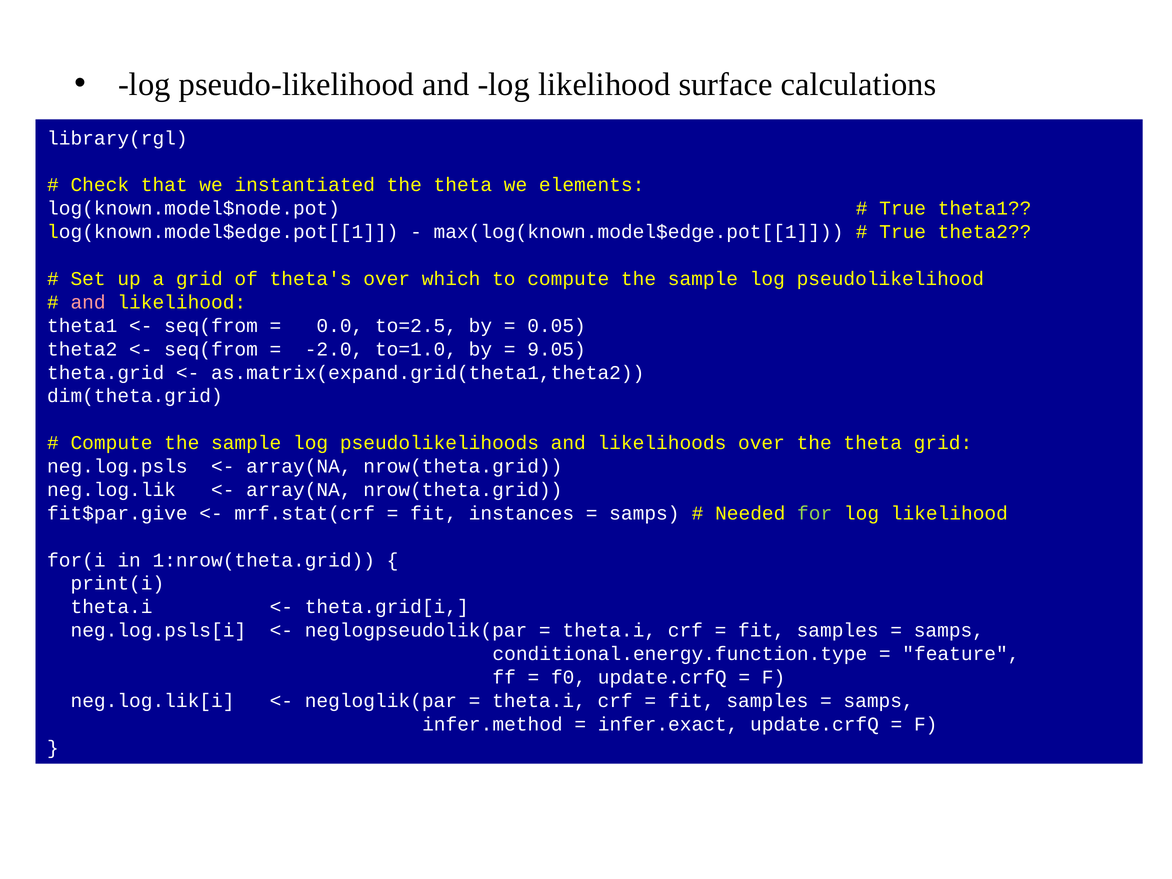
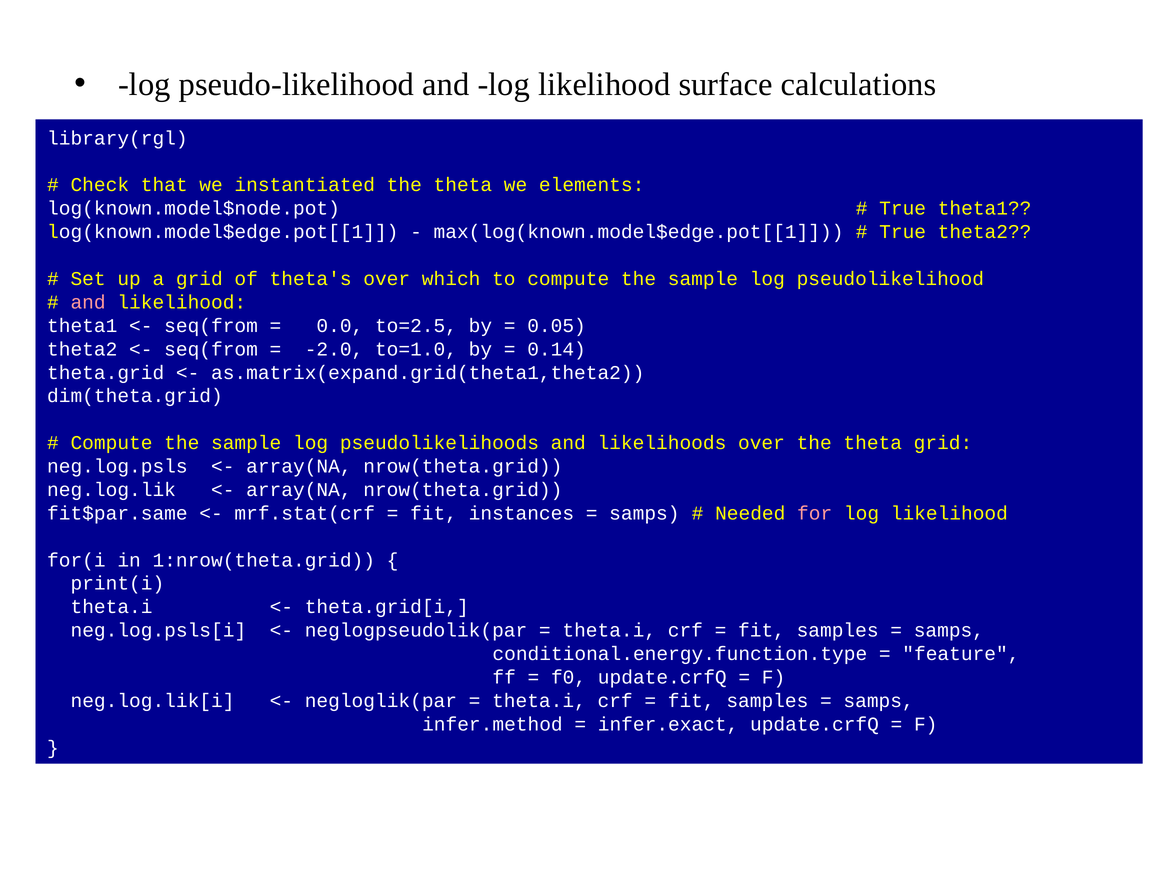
9.05: 9.05 -> 0.14 (557, 349)
fit$par.give: fit$par.give -> fit$par.same (117, 513)
for colour: light green -> pink (815, 513)
